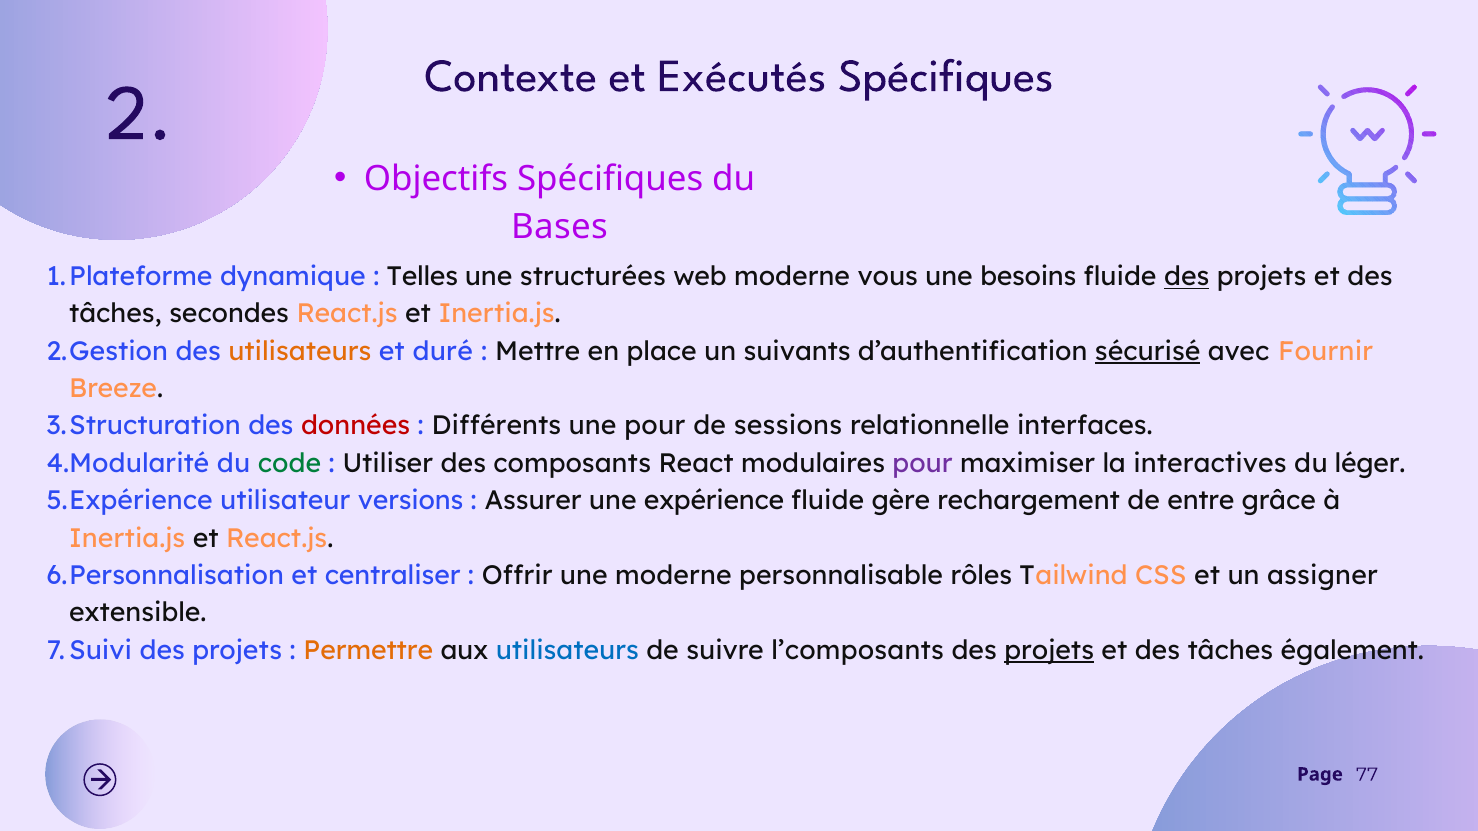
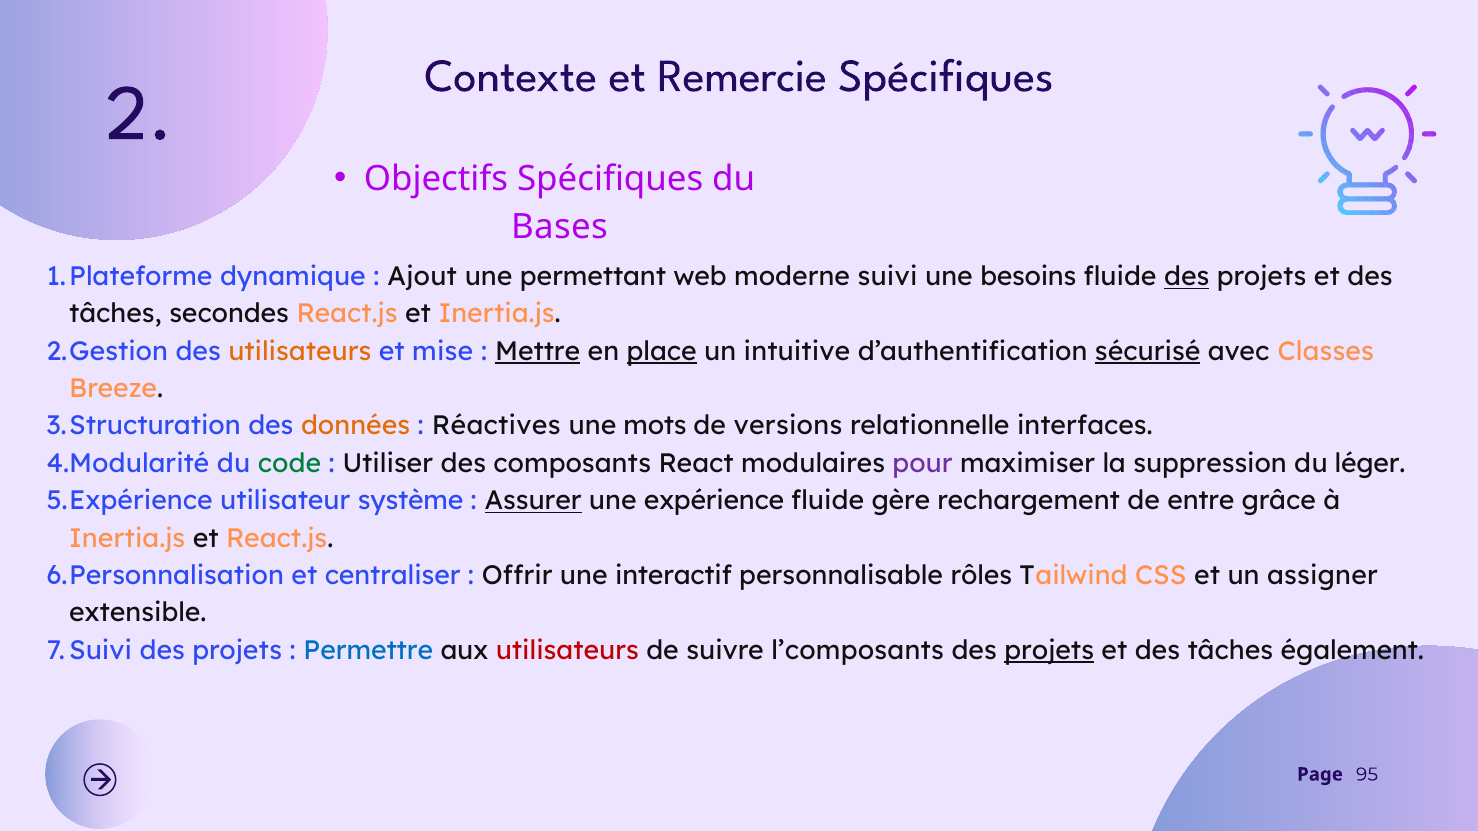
Exécutés: Exécutés -> Remercie (742, 76)
Telles: Telles -> Ajout (422, 277)
structurées: structurées -> permettant (593, 277)
vous: vous -> suivi (888, 277)
duré: duré -> mise (443, 352)
Mettre underline: none -> present (538, 352)
place underline: none -> present (662, 352)
suivants: suivants -> intuitive (797, 352)
Fournir: Fournir -> Classes (1326, 352)
données colour: red -> orange (356, 426)
Différents: Différents -> Réactives (496, 426)
une pour: pour -> mots (655, 426)
sessions: sessions -> versions (788, 426)
interactives: interactives -> suppression (1210, 464)
versions: versions -> système (411, 501)
Assurer underline: none -> present (533, 501)
une moderne: moderne -> interactif (674, 576)
Permettre colour: orange -> blue (368, 651)
utilisateurs colour: blue -> red (567, 651)
77: 77 -> 95 (1367, 775)
